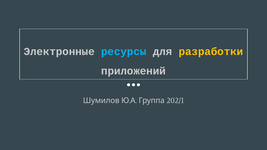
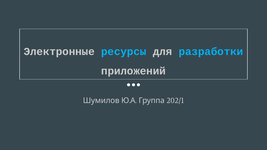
разработки colour: yellow -> light blue (211, 52)
